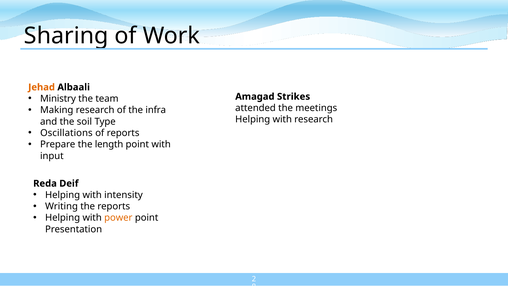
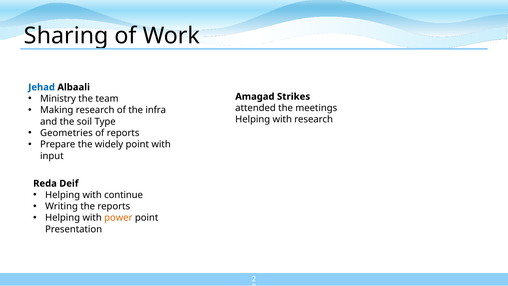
Jehad colour: orange -> blue (42, 87)
Oscillations: Oscillations -> Geometries (66, 133)
length: length -> widely (109, 144)
intensity: intensity -> continue (124, 195)
